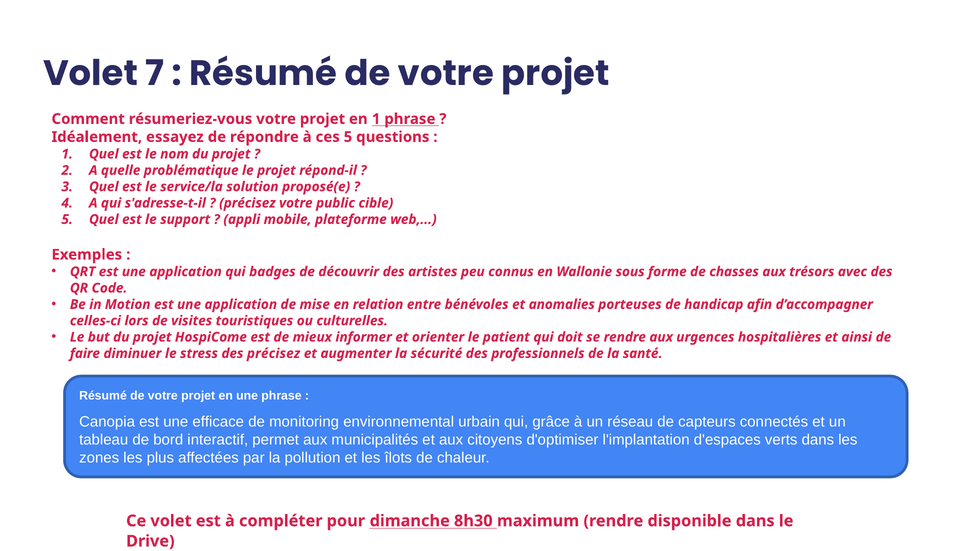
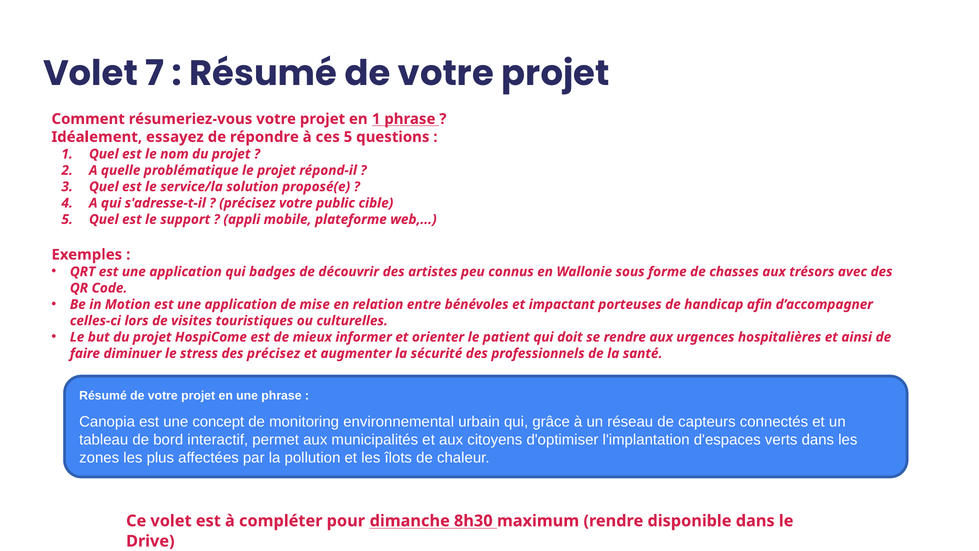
anomalies: anomalies -> impactant (562, 304)
efficace: efficace -> concept (218, 422)
